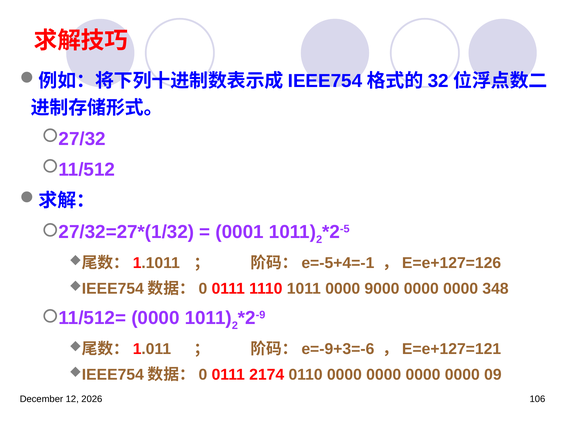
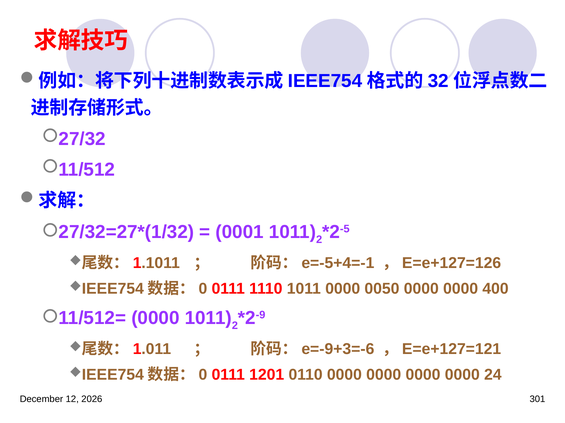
9000: 9000 -> 0050 (382, 289)
348: 348 -> 400 (496, 289)
2174: 2174 -> 1201 (267, 375)
09: 09 -> 24 (493, 375)
106: 106 -> 301 (537, 400)
